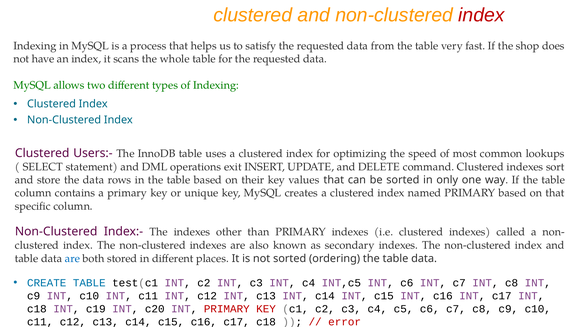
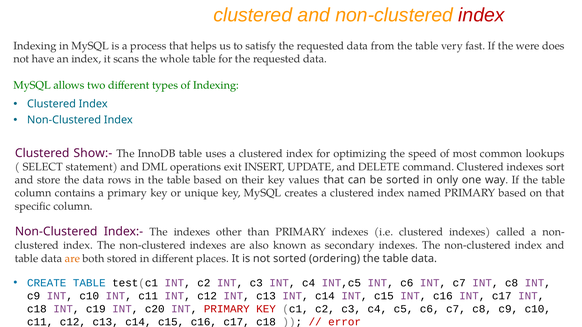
shop: shop -> were (528, 46)
Users:-: Users:- -> Show:- (93, 153)
are colour: blue -> orange (72, 259)
